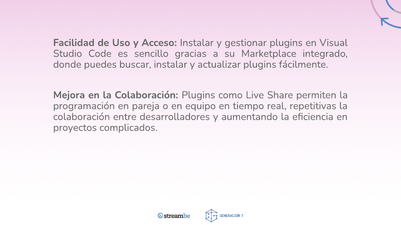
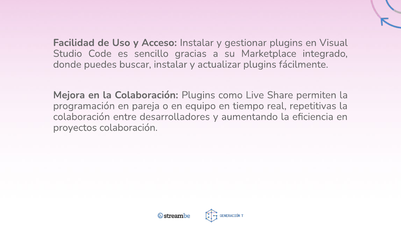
proyectos complicados: complicados -> colaboración (129, 127)
